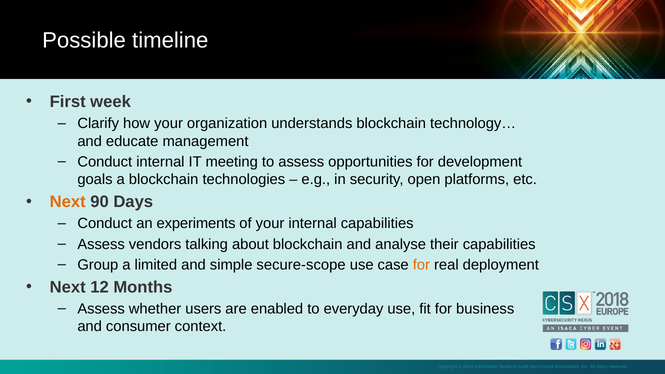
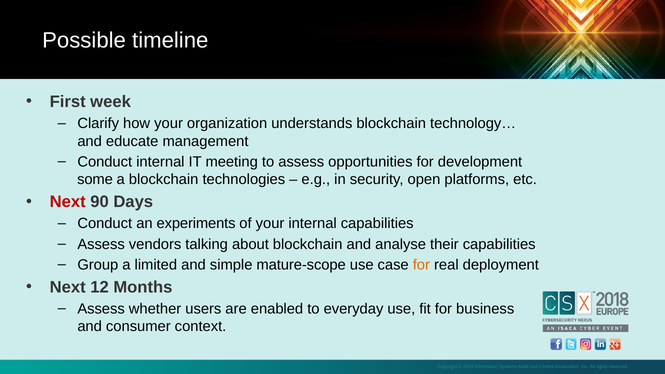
goals: goals -> some (95, 180)
Next colour: orange -> red (68, 202)
secure-scope: secure-scope -> mature-scope (301, 265)
